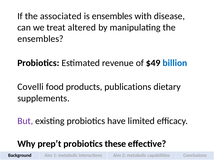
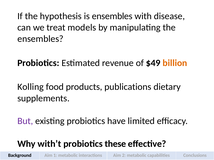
associated: associated -> hypothesis (61, 16)
altered: altered -> models (82, 28)
billion colour: blue -> orange (175, 63)
Covelli: Covelli -> Kolling (31, 87)
prep’t: prep’t -> with’t (49, 144)
